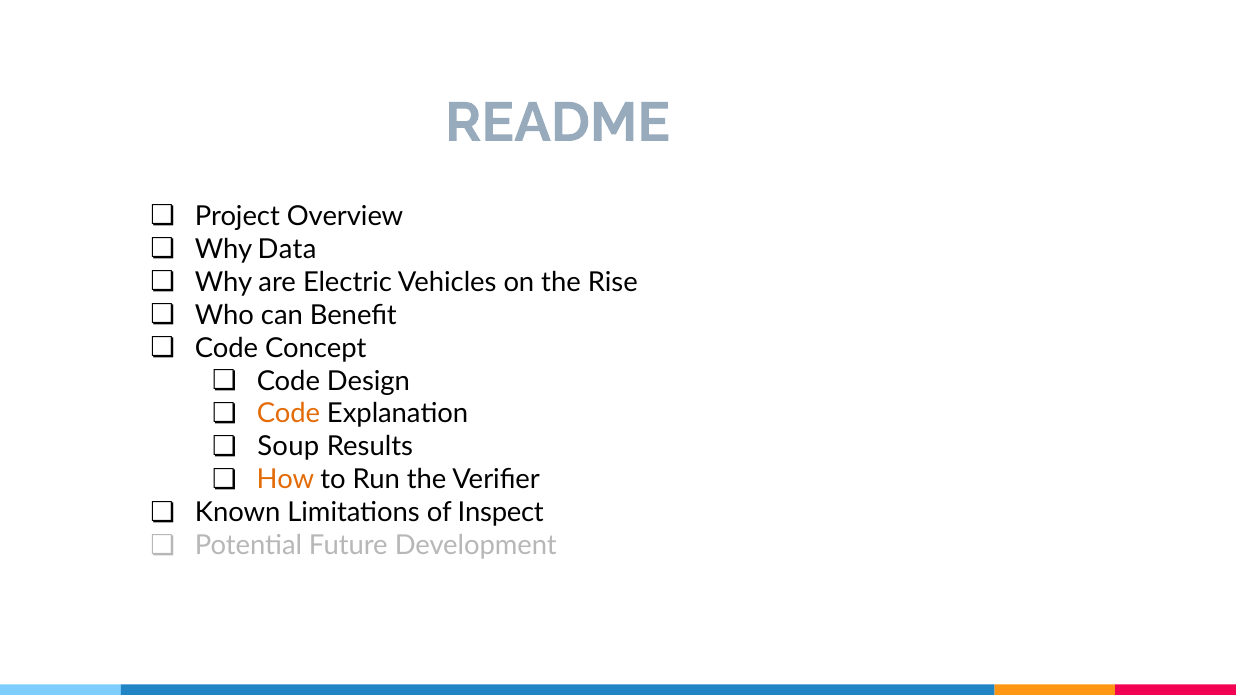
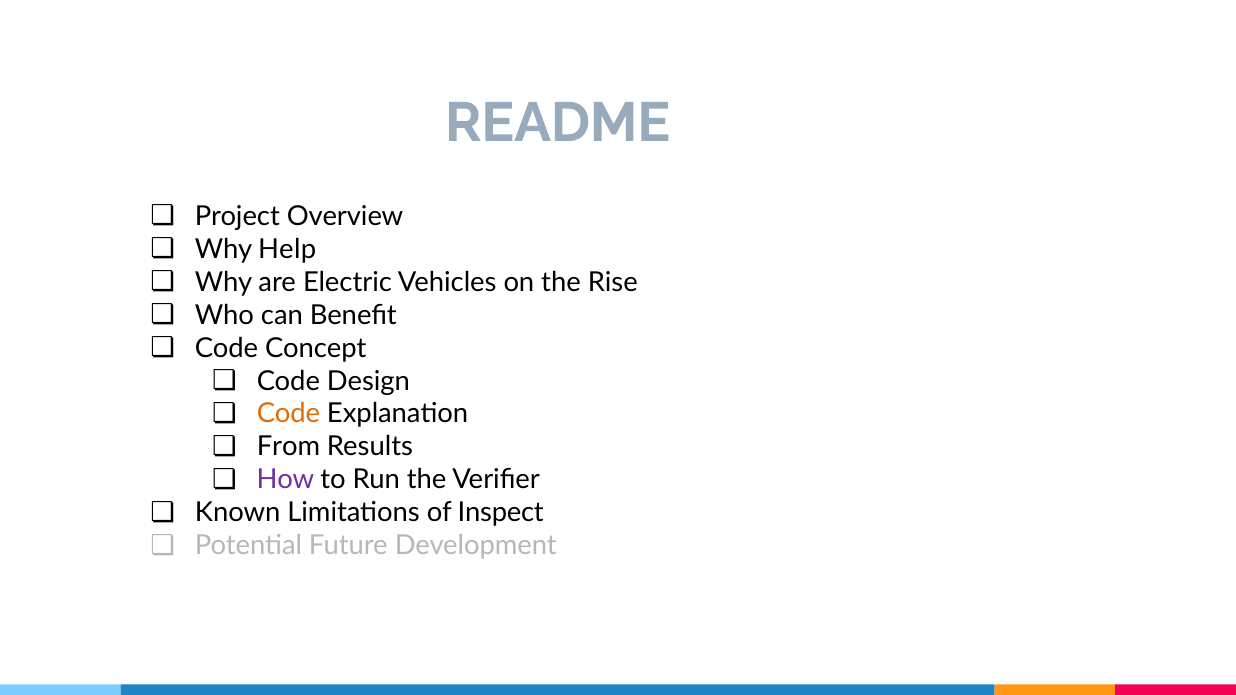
Data: Data -> Help (287, 249)
Soup: Soup -> From (288, 447)
How colour: orange -> purple (285, 480)
